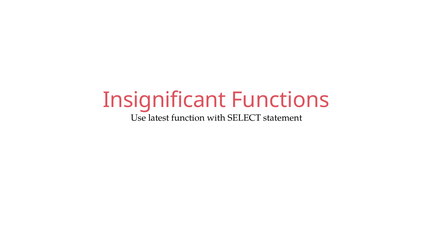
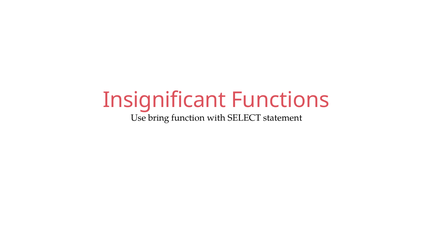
latest: latest -> bring (159, 118)
